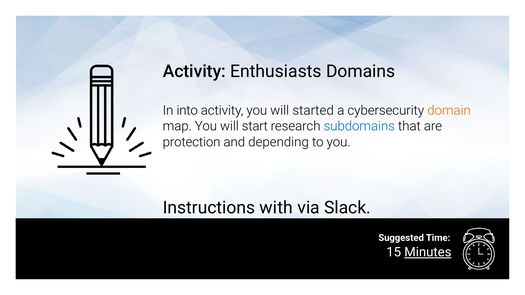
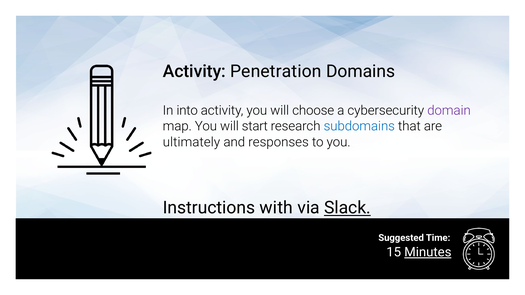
Enthusiasts: Enthusiasts -> Penetration (276, 72)
started: started -> choose (313, 111)
domain colour: orange -> purple (449, 111)
protection: protection -> ultimately (191, 142)
depending: depending -> responses (279, 142)
Slack underline: none -> present (347, 208)
